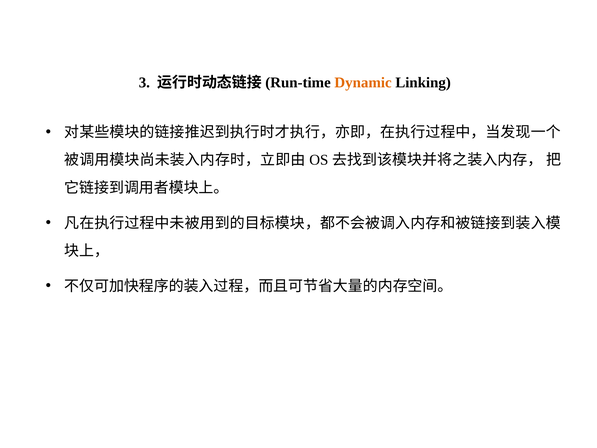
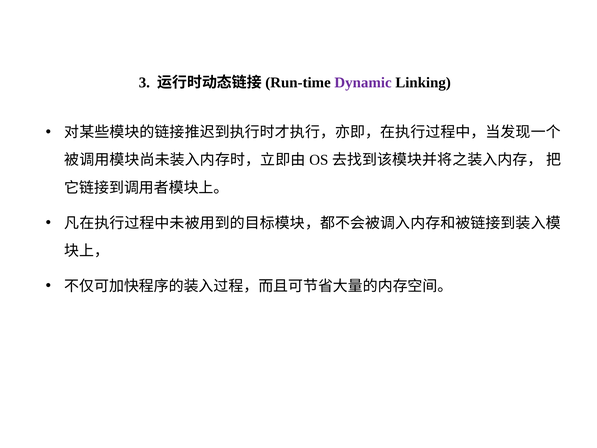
Dynamic colour: orange -> purple (363, 83)
